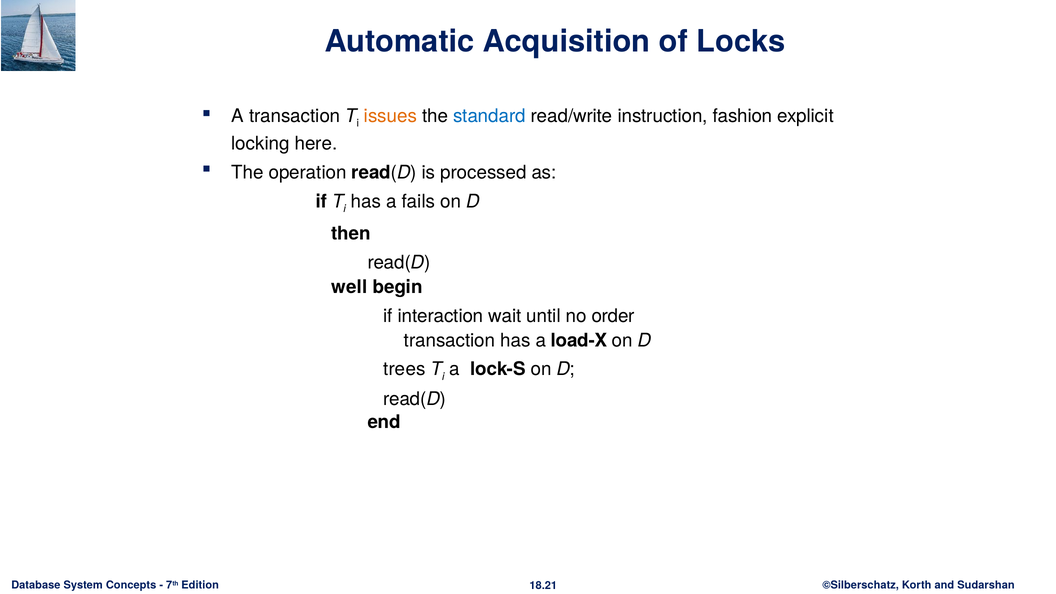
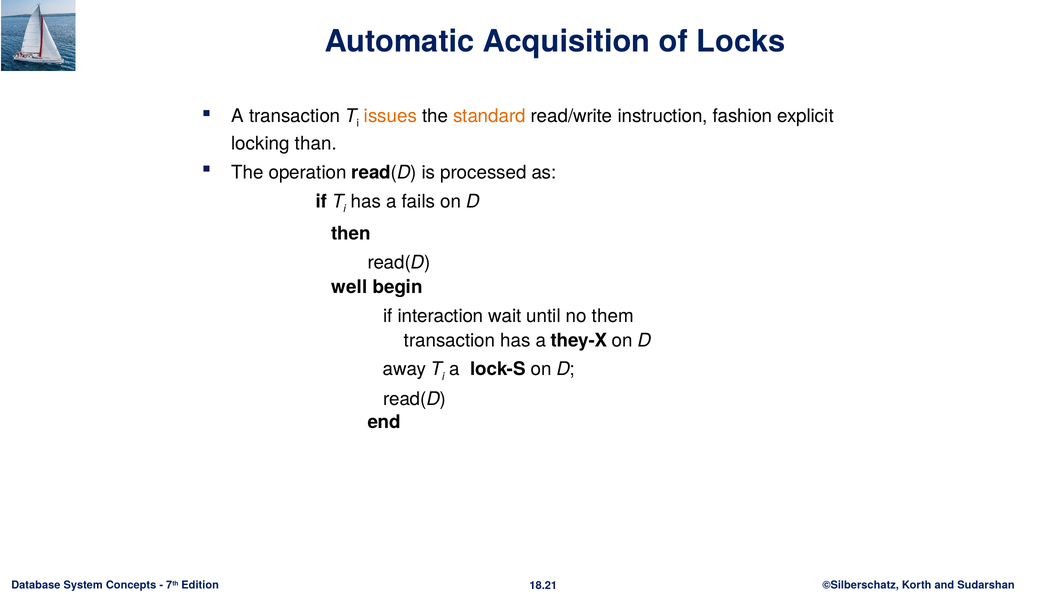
standard colour: blue -> orange (489, 116)
here: here -> than (316, 144)
order: order -> them (613, 316)
load-X: load-X -> they-X (579, 341)
trees: trees -> away (405, 369)
